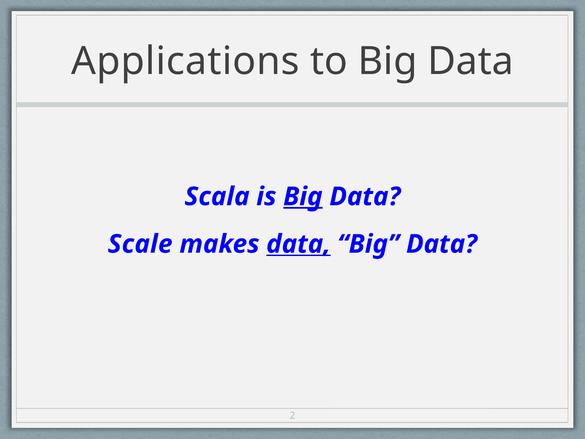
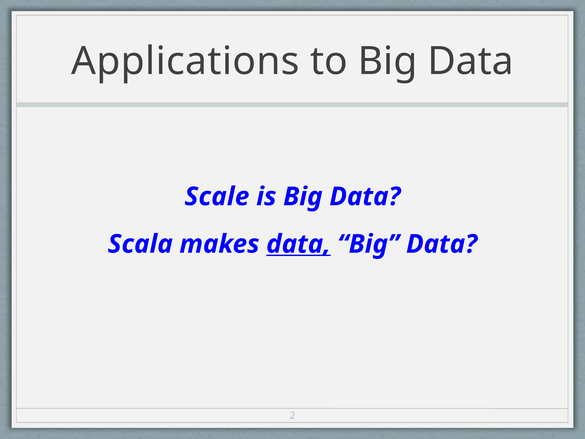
Scala: Scala -> Scale (217, 197)
Big underline: present -> none (303, 197)
Scale: Scale -> Scala (140, 244)
